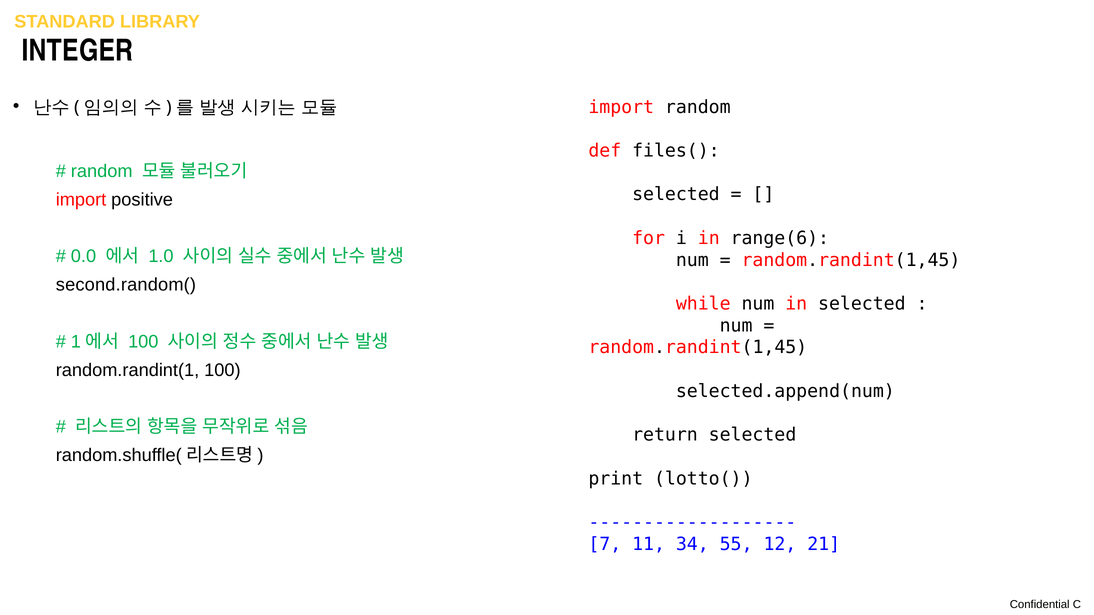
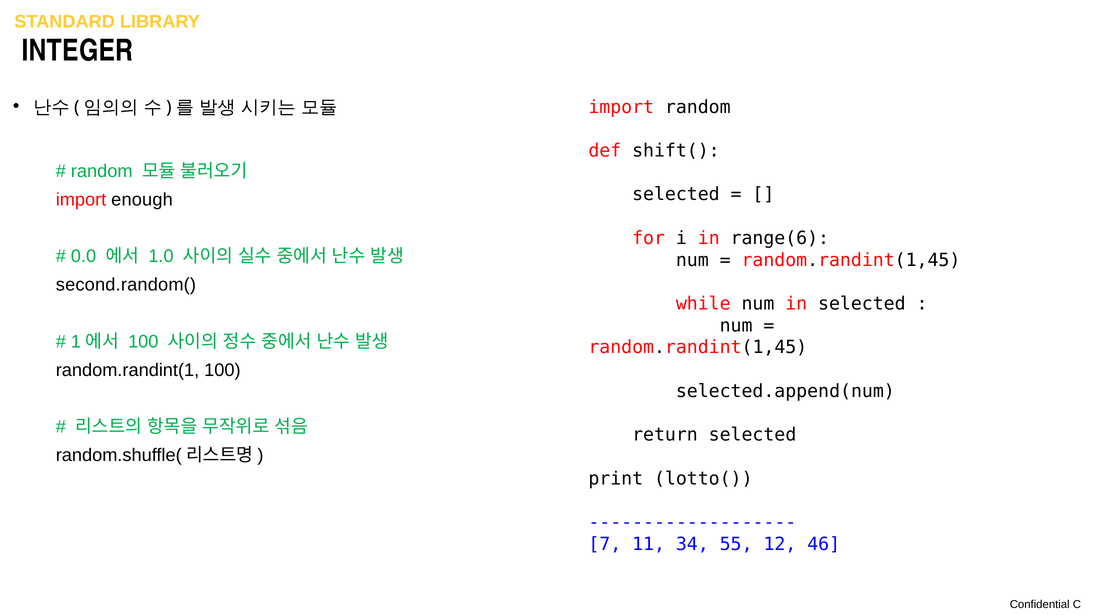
files(: files( -> shift( (676, 151)
positive: positive -> enough (142, 200)
21: 21 -> 46 (824, 544)
